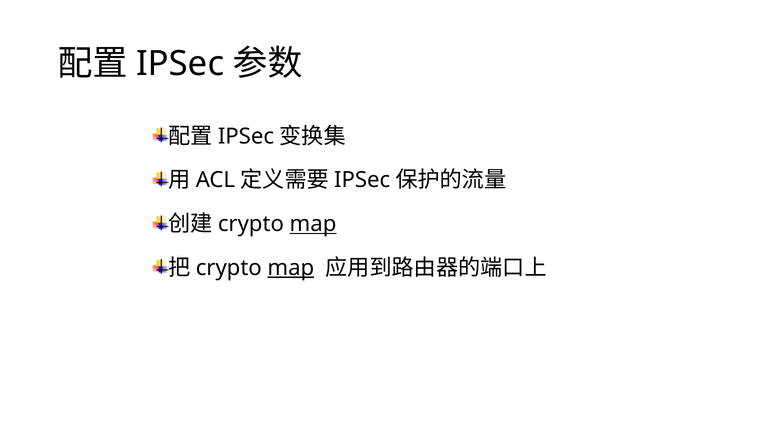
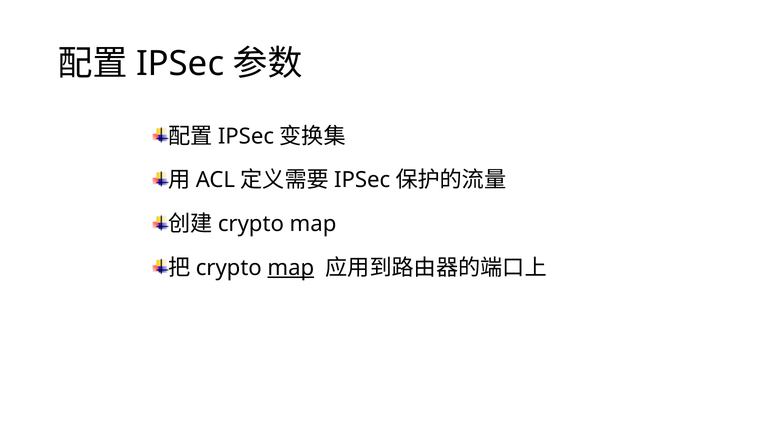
map underline: present -> none (313, 224)
